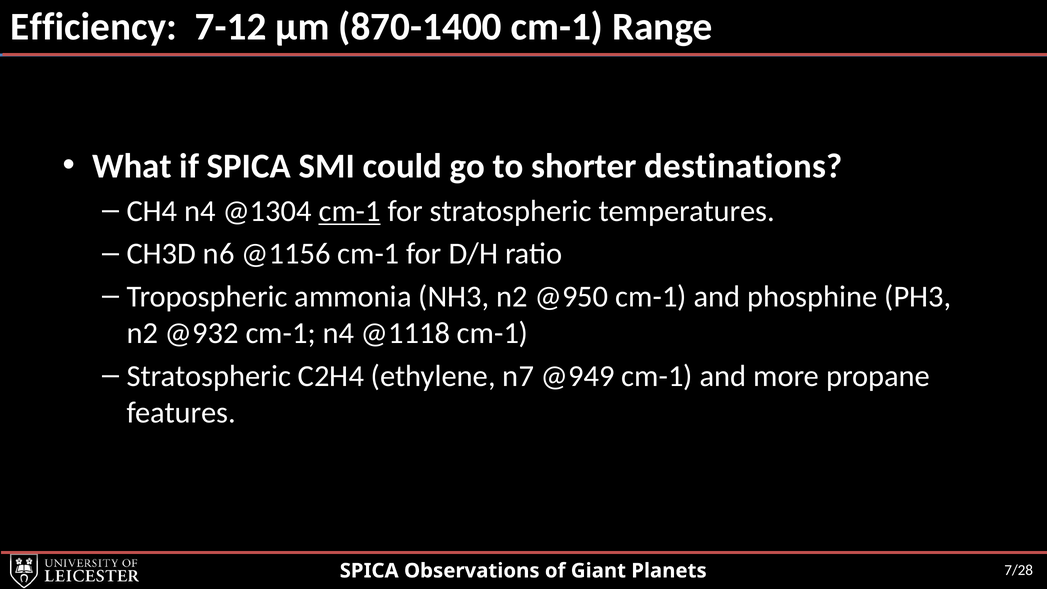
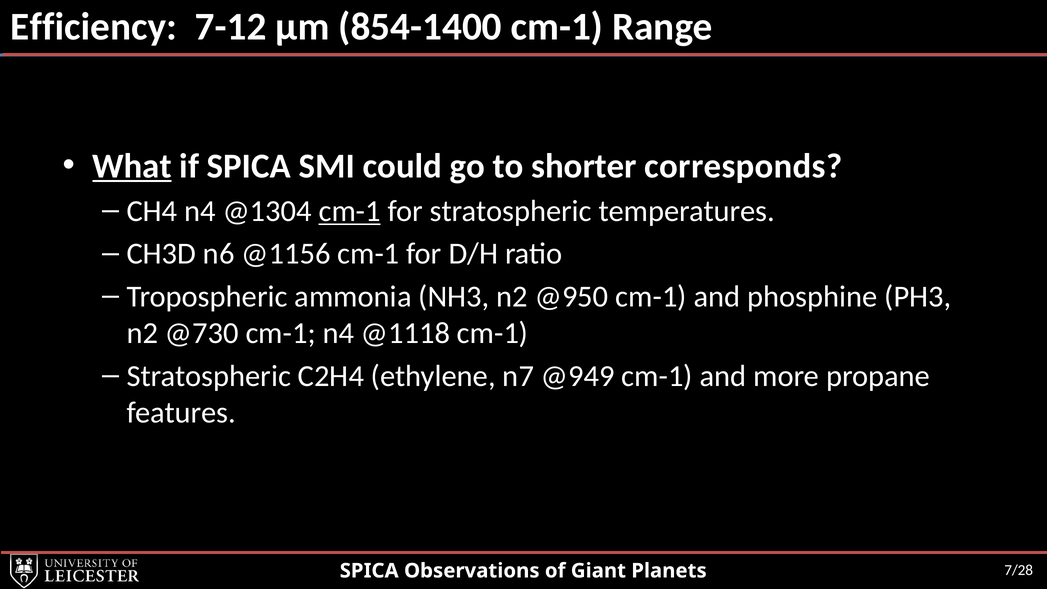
870-1400: 870-1400 -> 854-1400 (420, 27)
What underline: none -> present (132, 166)
destinations: destinations -> corresponds (743, 166)
@932: @932 -> @730 (202, 333)
